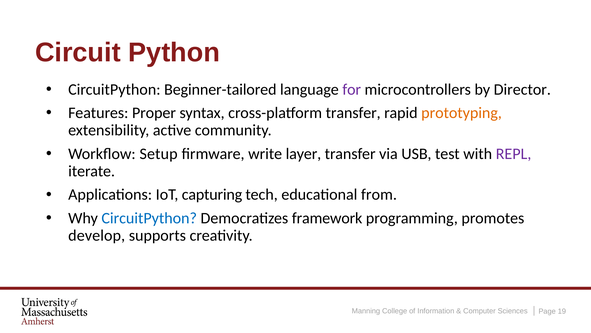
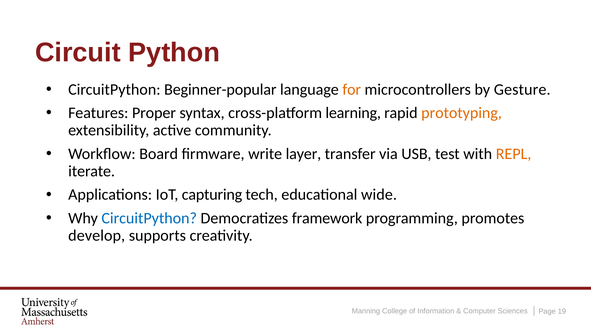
Beginner-tailored: Beginner-tailored -> Beginner-popular (220, 89)
for colour: purple -> orange (352, 89)
Director: Director -> Gesture (522, 89)
cross-platform transfer: transfer -> learning (353, 113)
Setup: Setup -> Board (159, 154)
REPL colour: purple -> orange (514, 154)
from: from -> wide (379, 194)
